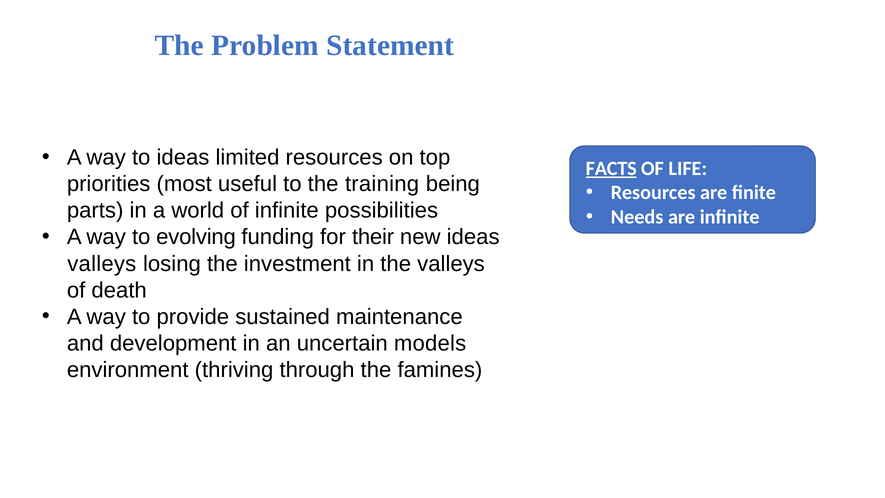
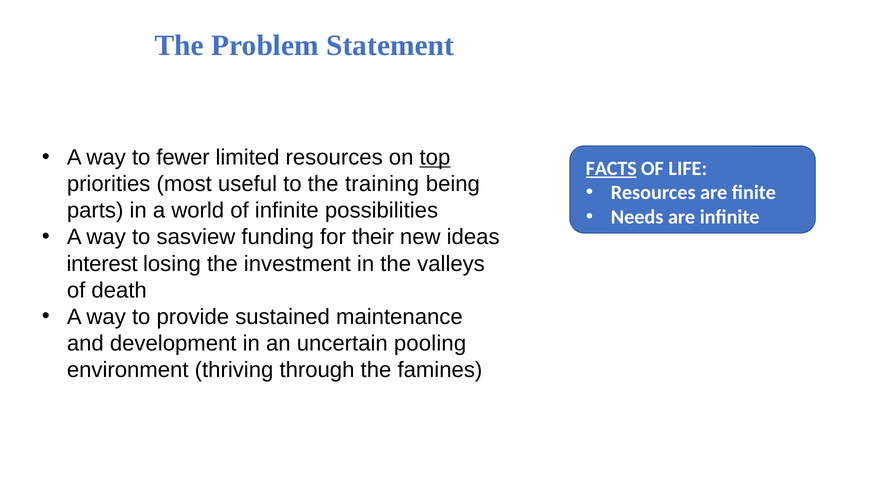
to ideas: ideas -> fewer (183, 157)
top underline: none -> present (435, 157)
evolving: evolving -> sasview (196, 237)
valleys: valleys -> interest (102, 264)
models: models -> pooling (430, 343)
